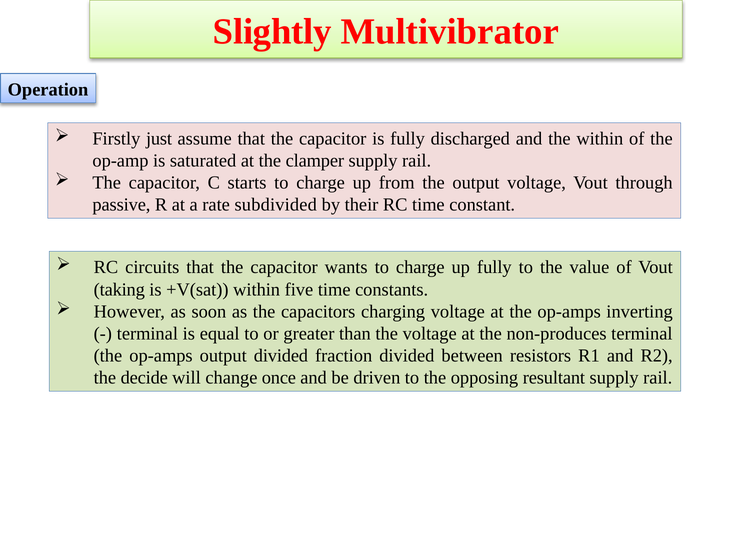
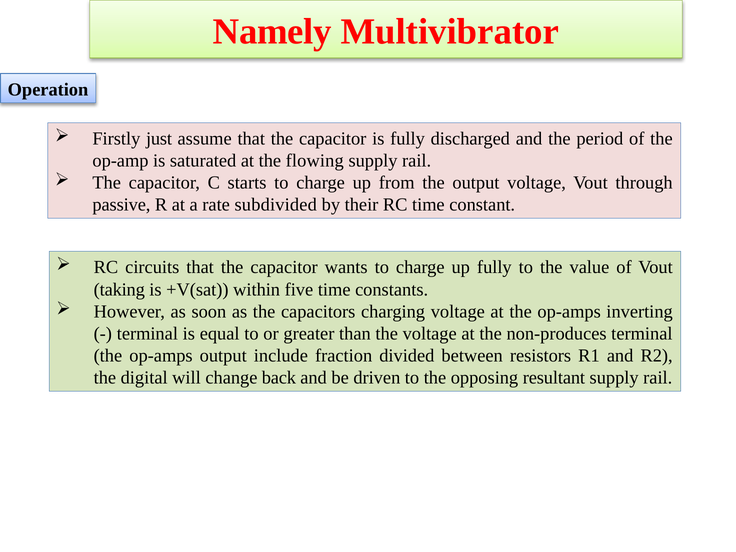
Slightly: Slightly -> Namely (272, 32)
the within: within -> period (600, 139)
clamper: clamper -> flowing (315, 161)
output divided: divided -> include (281, 356)
decide: decide -> digital (144, 378)
once: once -> back (279, 378)
